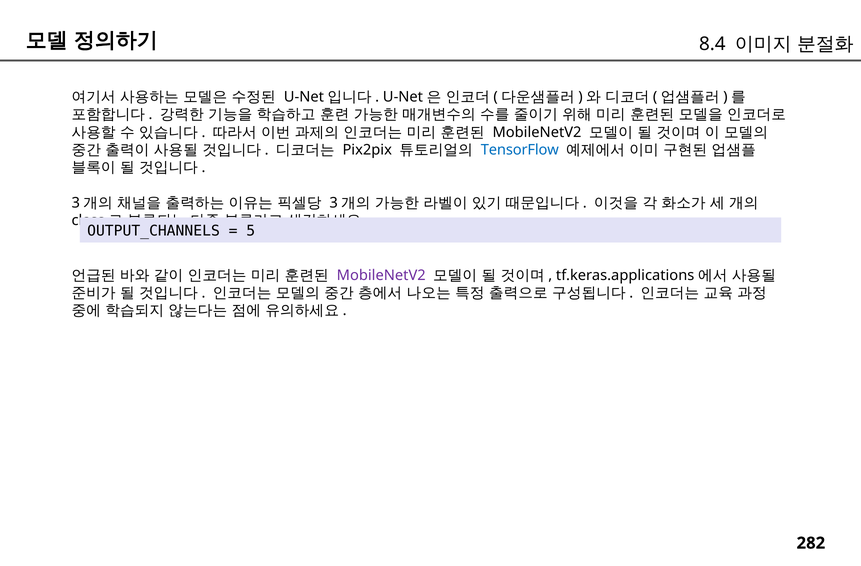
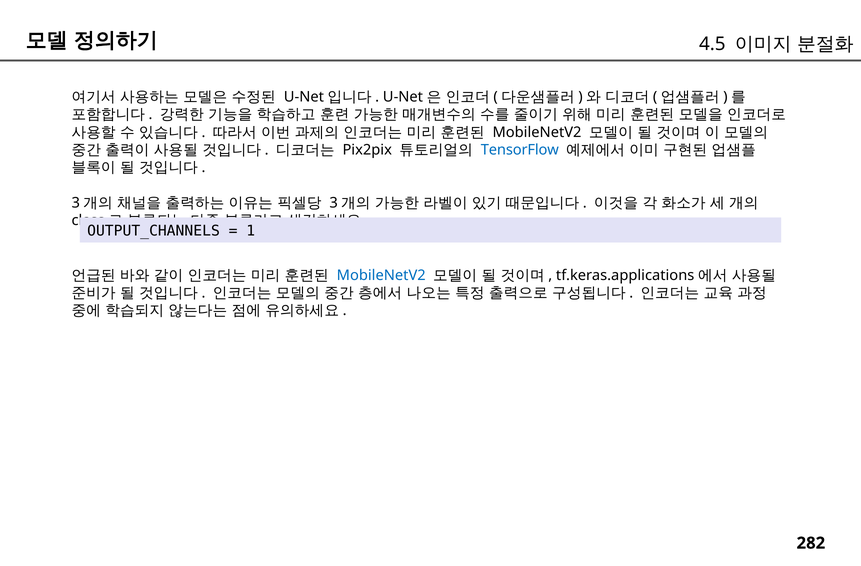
8.4: 8.4 -> 4.5 (712, 44)
5: 5 -> 1 (251, 231)
MobileNetV2 colour: purple -> blue (381, 275)
